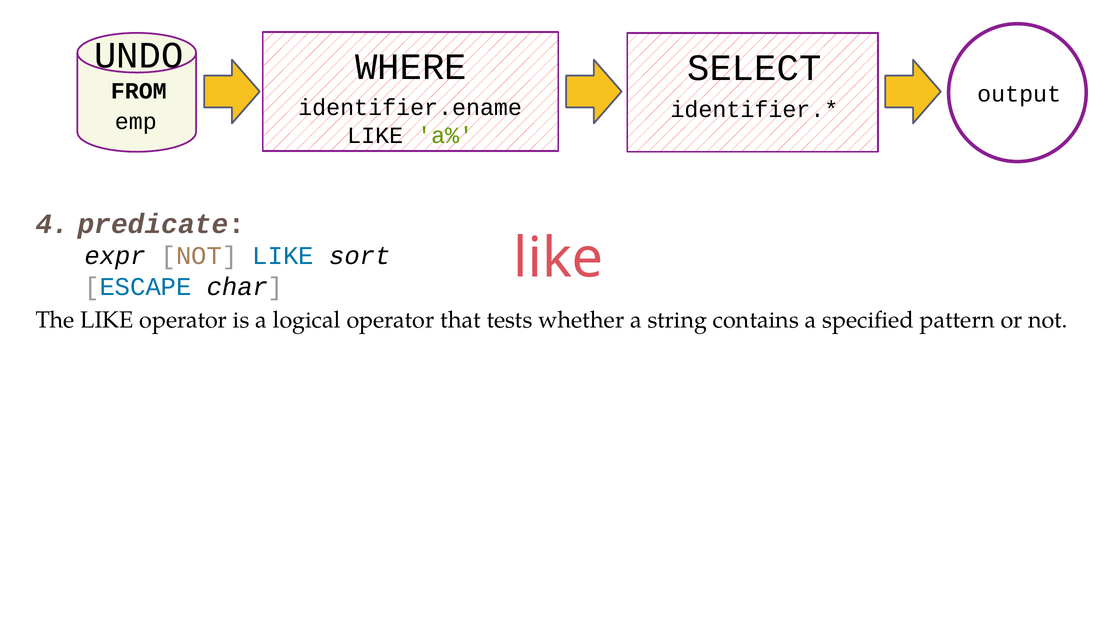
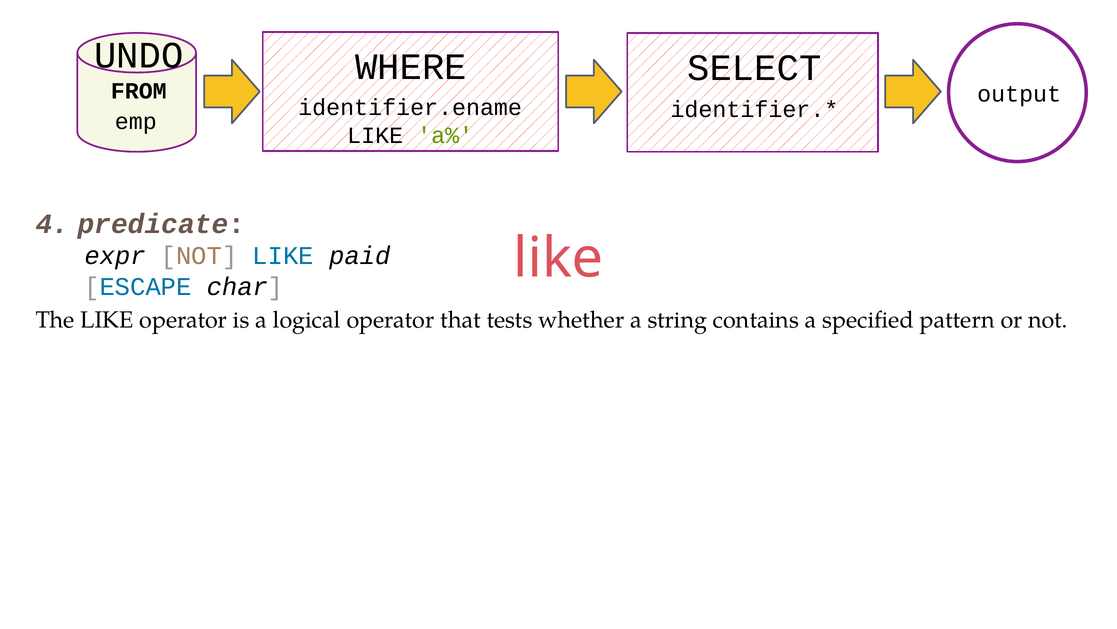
sort: sort -> paid (360, 256)
